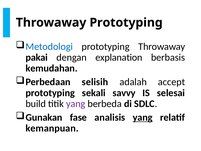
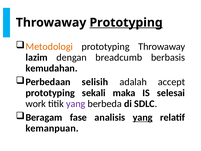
Prototyping underline: none -> present (126, 23)
Metodologi colour: blue -> orange (49, 46)
pakai: pakai -> lazim (37, 57)
explanation: explanation -> breadcumb (119, 57)
savvy: savvy -> maka (124, 93)
build: build -> work (36, 104)
Gunakan: Gunakan -> Beragam (44, 117)
